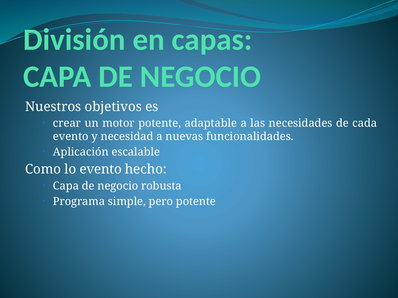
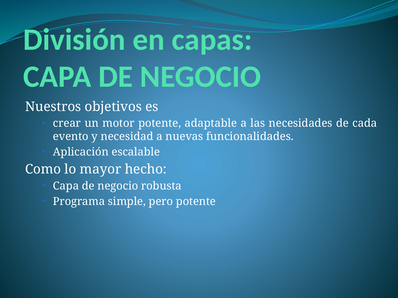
lo evento: evento -> mayor (101, 170)
